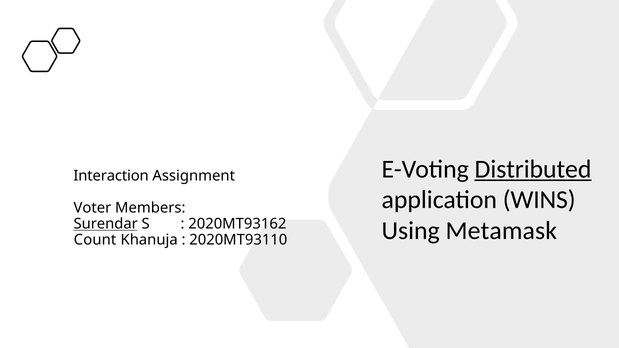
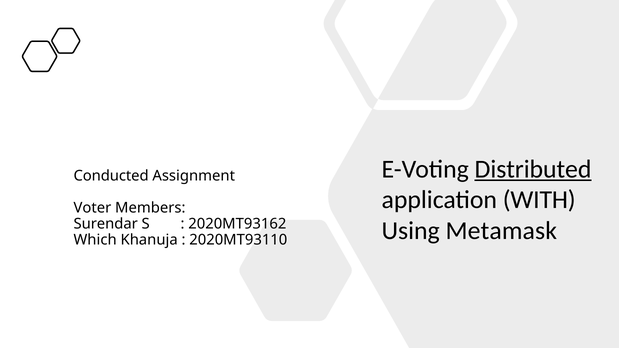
Interaction: Interaction -> Conducted (111, 176)
WINS: WINS -> WITH (539, 200)
Surendar underline: present -> none (106, 224)
Count: Count -> Which (95, 240)
